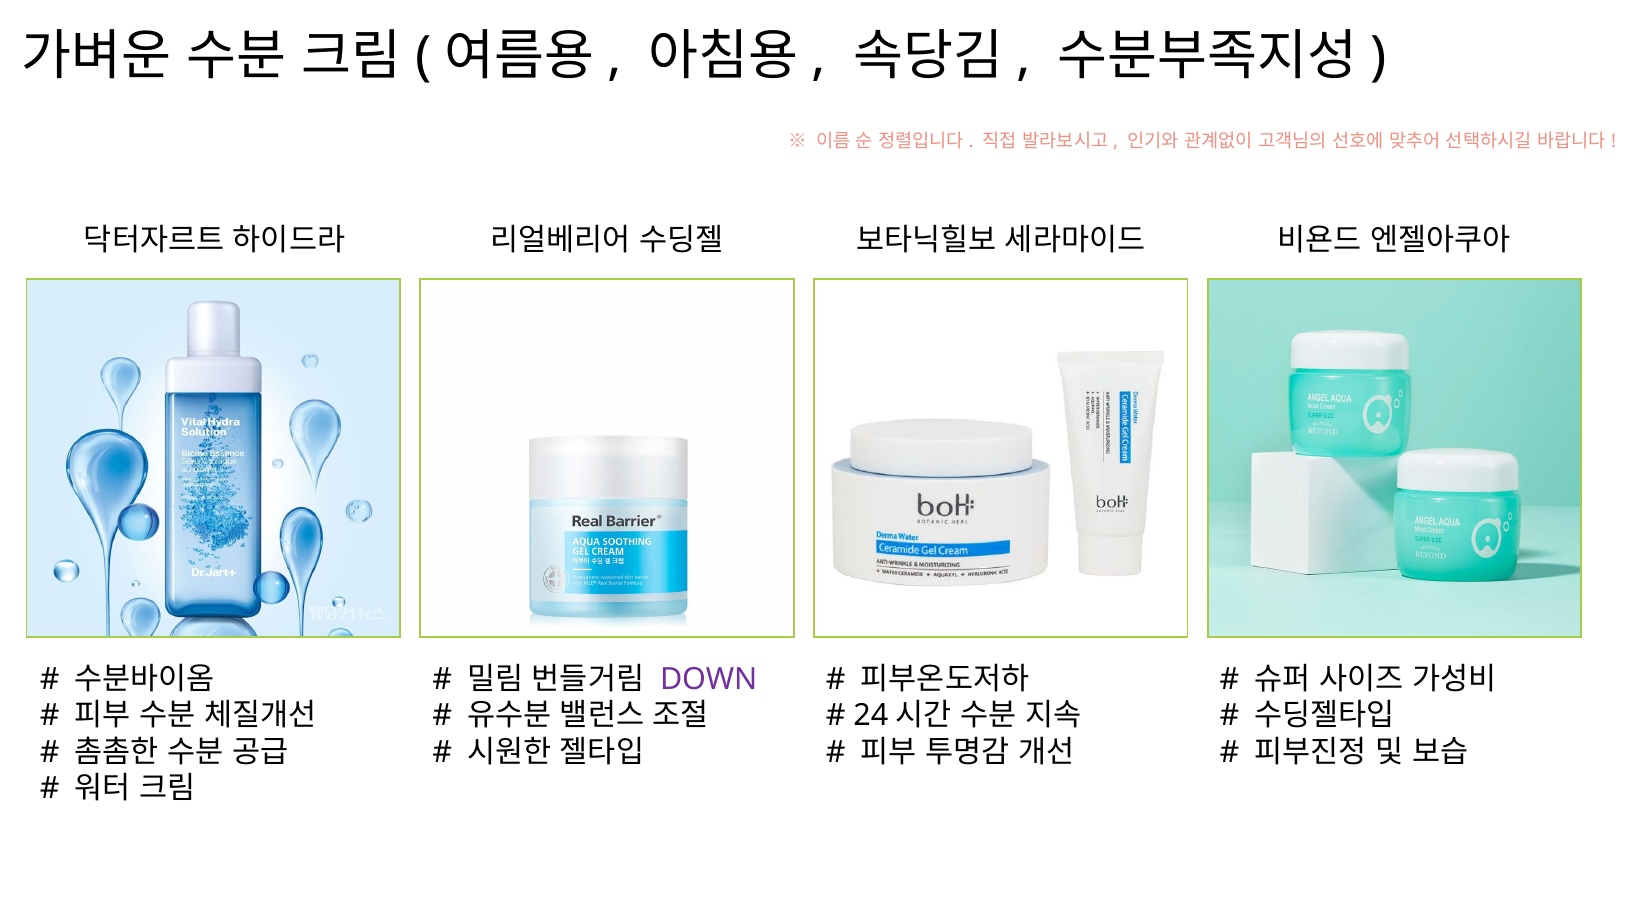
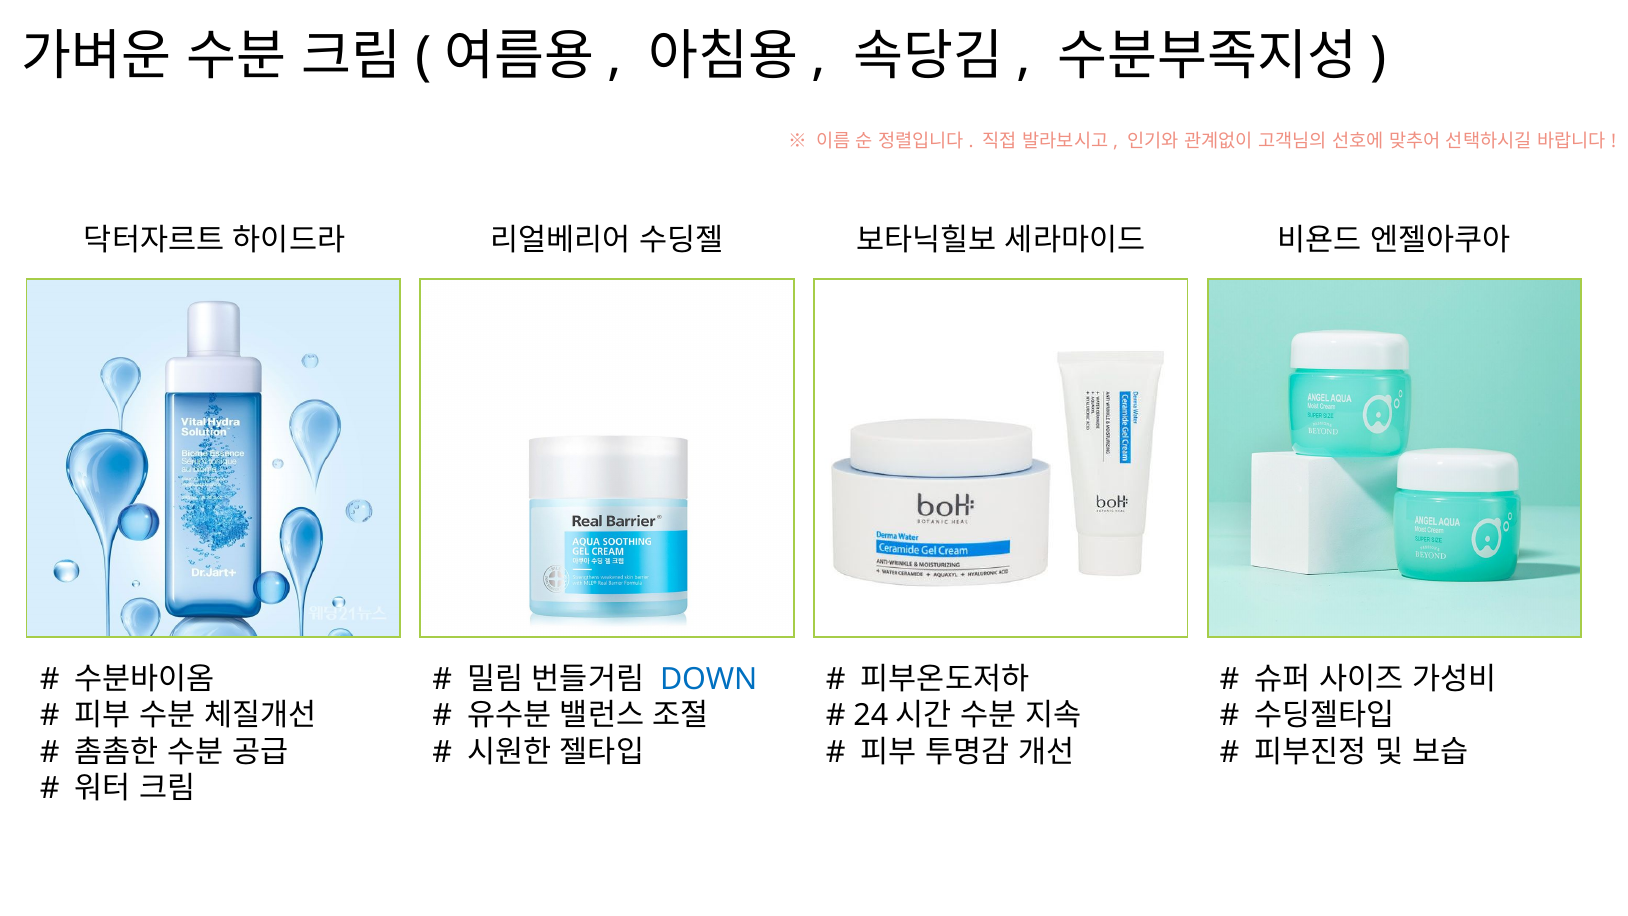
DOWN colour: purple -> blue (709, 679)
